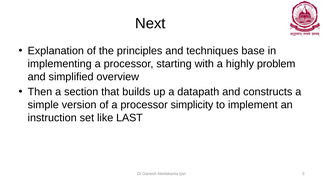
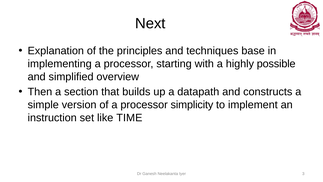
problem: problem -> possible (276, 64)
LAST: LAST -> TIME (129, 118)
